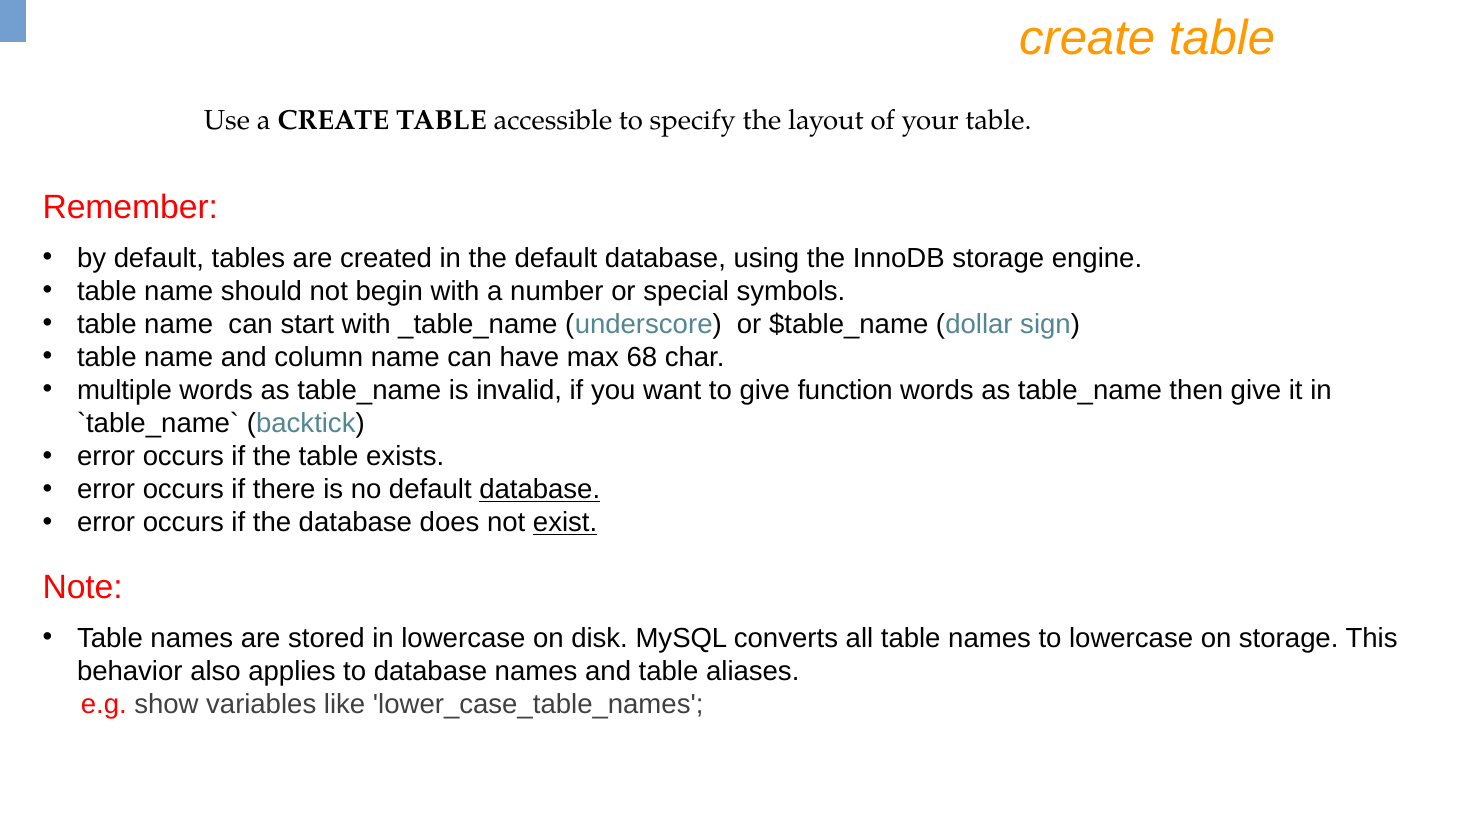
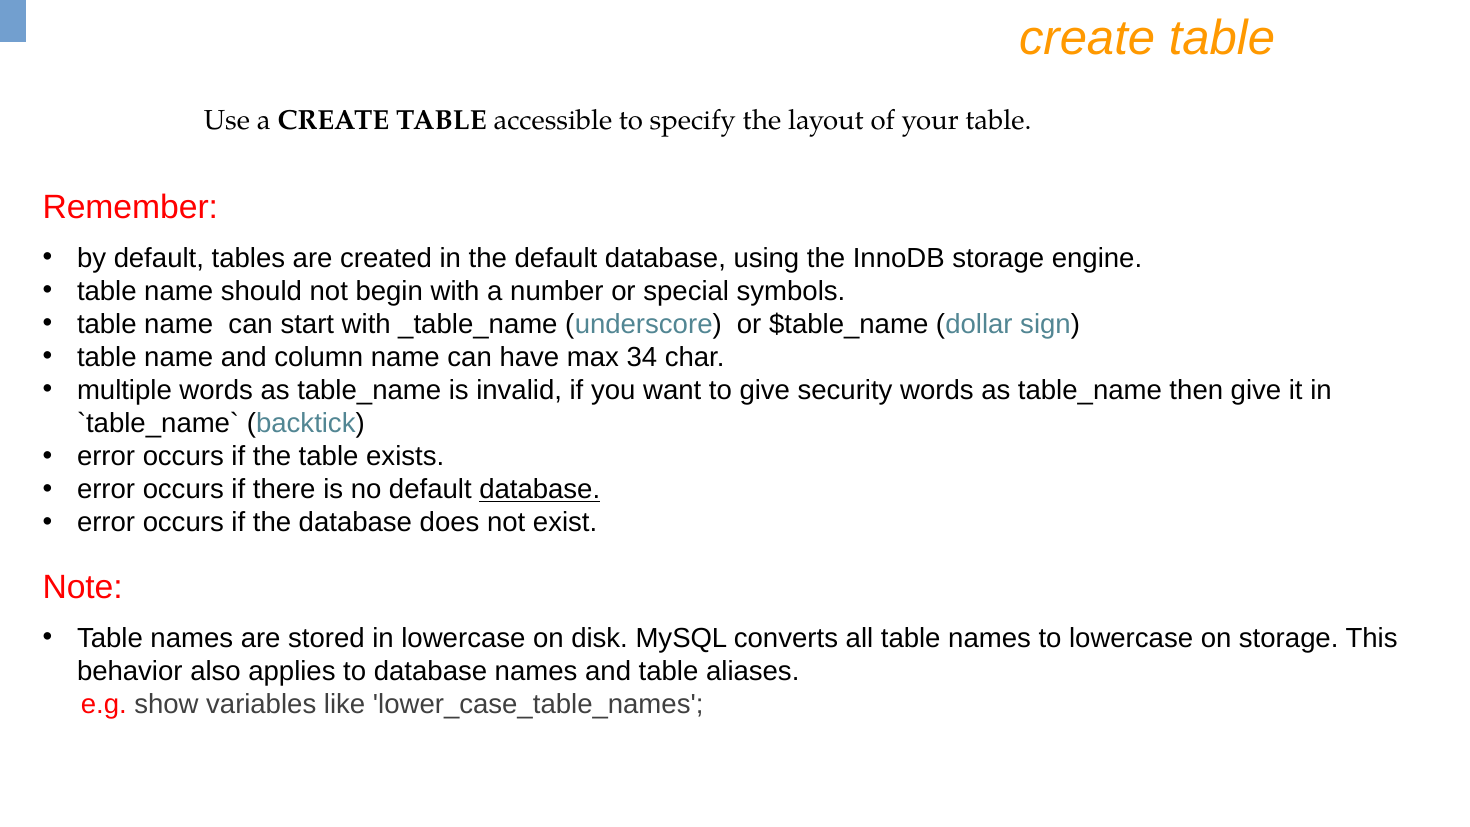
68: 68 -> 34 (642, 357)
function: function -> security (845, 390)
exist underline: present -> none (565, 523)
